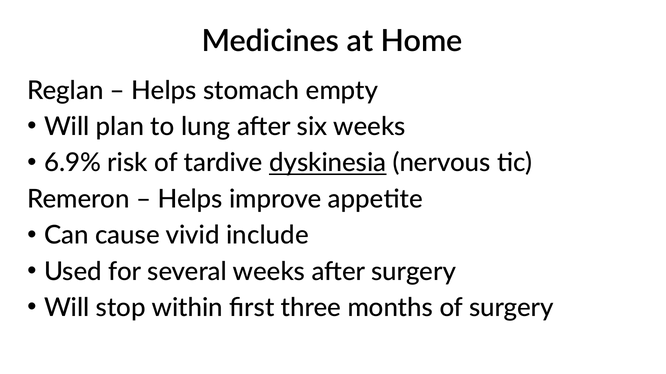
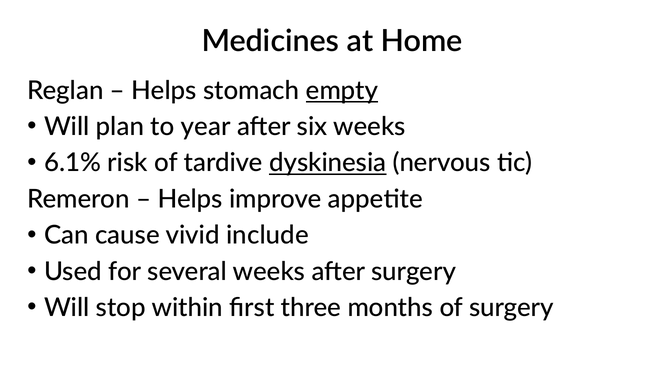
empty underline: none -> present (342, 91)
lung: lung -> year (206, 127)
6.9%: 6.9% -> 6.1% (73, 163)
